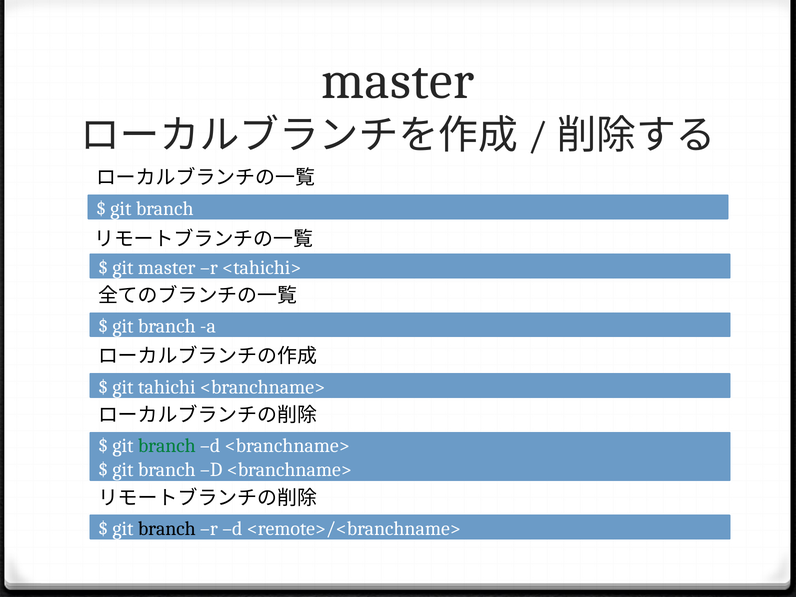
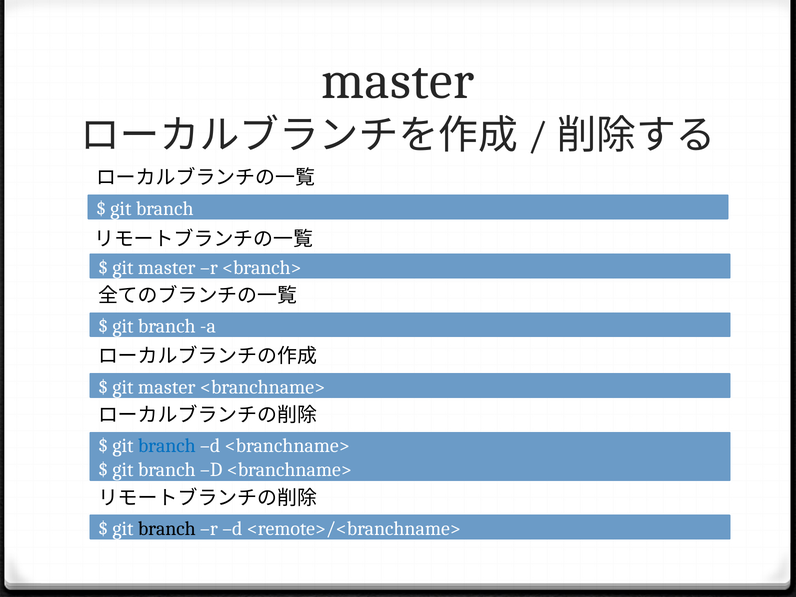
<tahichi>: <tahichi> -> <branch> (262, 268)
tahichi: tahichi -> master (167, 387)
branch colour: green -> blue (167, 446)
